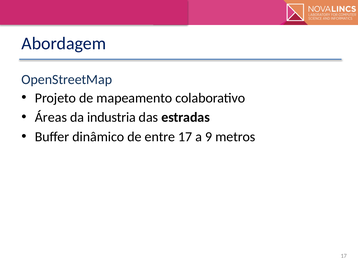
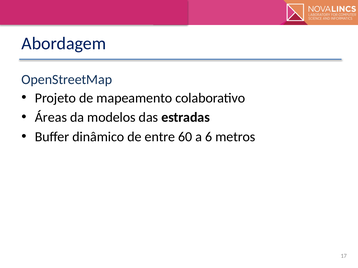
industria: industria -> modelos (111, 118)
entre 17: 17 -> 60 (185, 137)
9: 9 -> 6 (209, 137)
